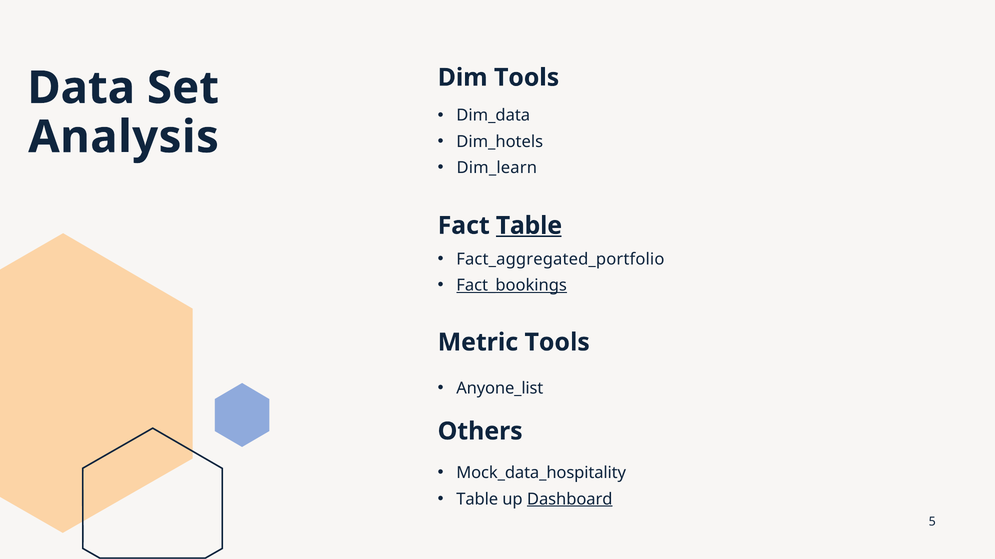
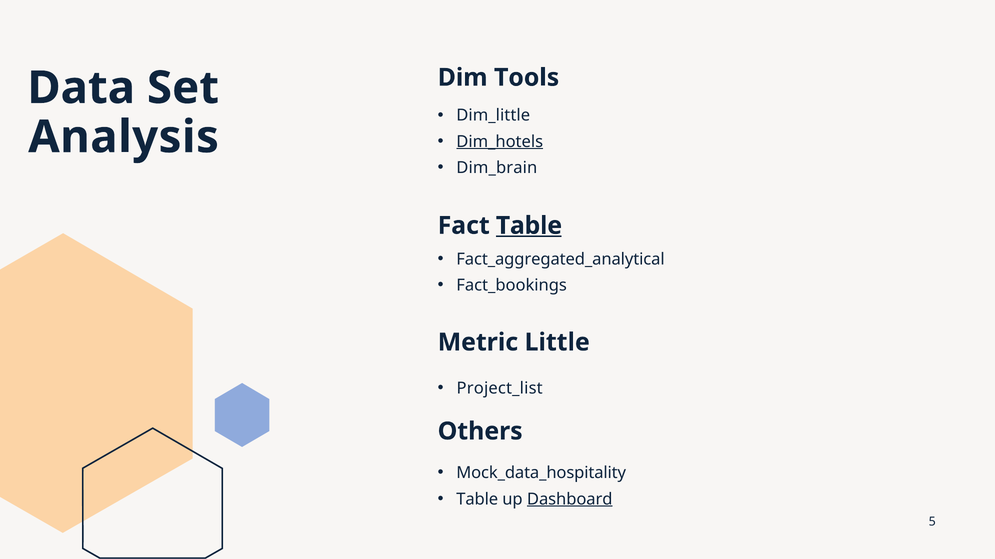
Dim_data: Dim_data -> Dim_little (493, 116)
Dim_hotels underline: none -> present (500, 142)
Dim_learn: Dim_learn -> Dim_brain (497, 168)
Fact_aggregated_portfolio: Fact_aggregated_portfolio -> Fact_aggregated_analytical (560, 260)
Fact_bookings underline: present -> none (512, 286)
Metric Tools: Tools -> Little (557, 343)
Anyone_list: Anyone_list -> Project_list (500, 389)
